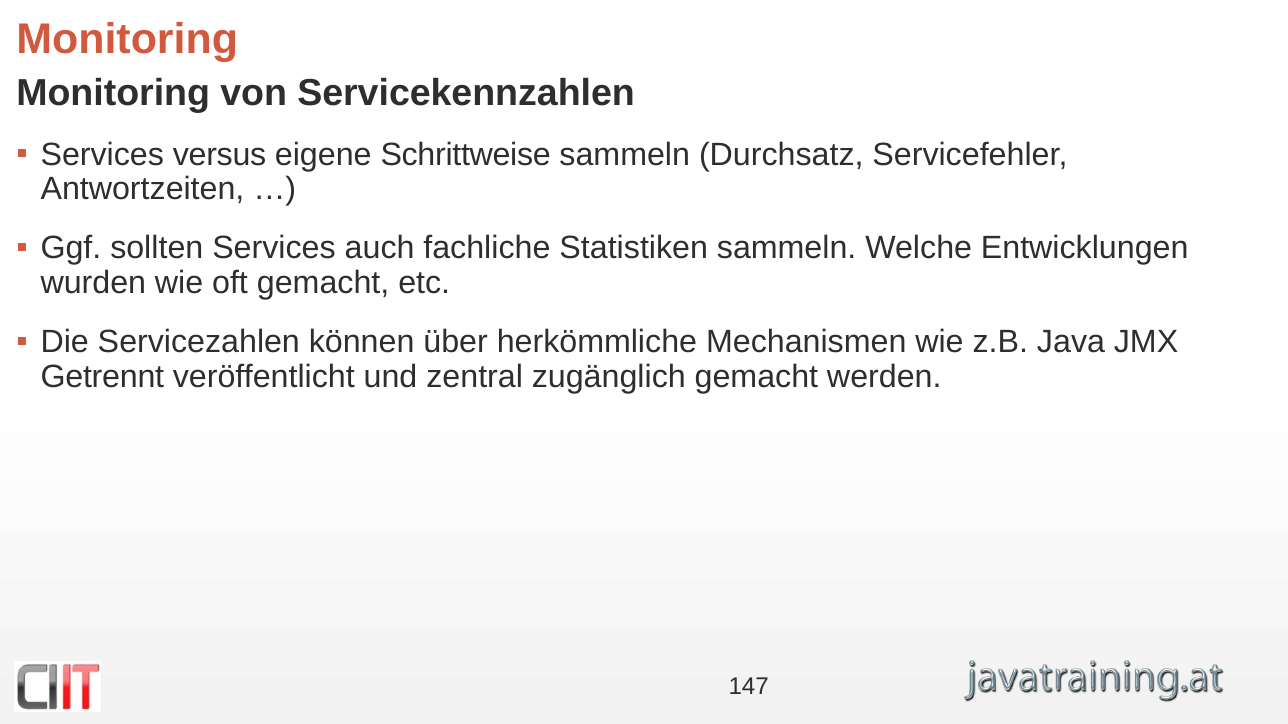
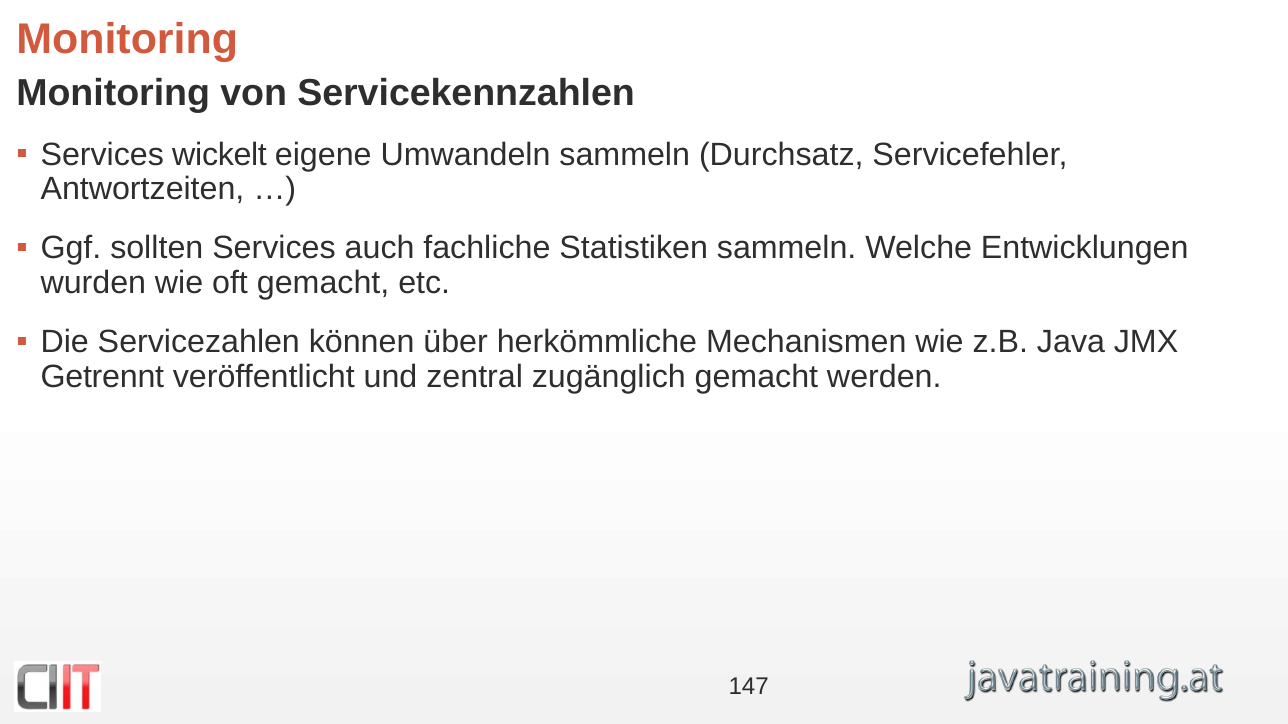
versus: versus -> wickelt (220, 155)
Schrittweise: Schrittweise -> Umwandeln (466, 155)
